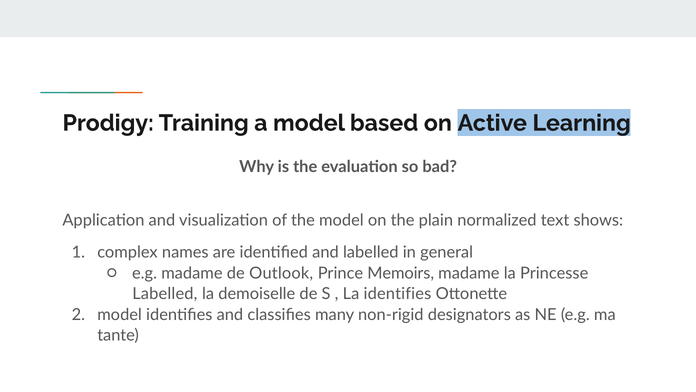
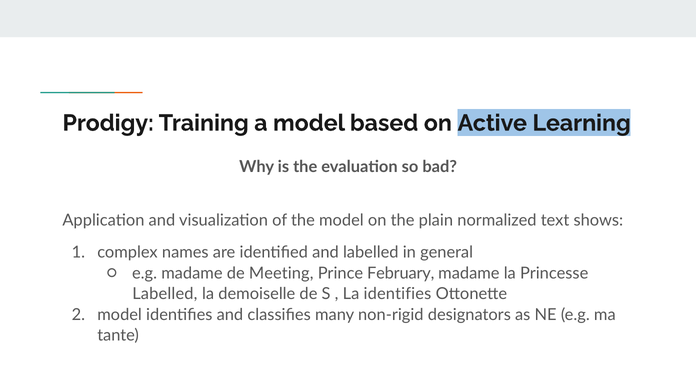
Outlook: Outlook -> Meeting (281, 273)
Memoirs: Memoirs -> February (401, 273)
